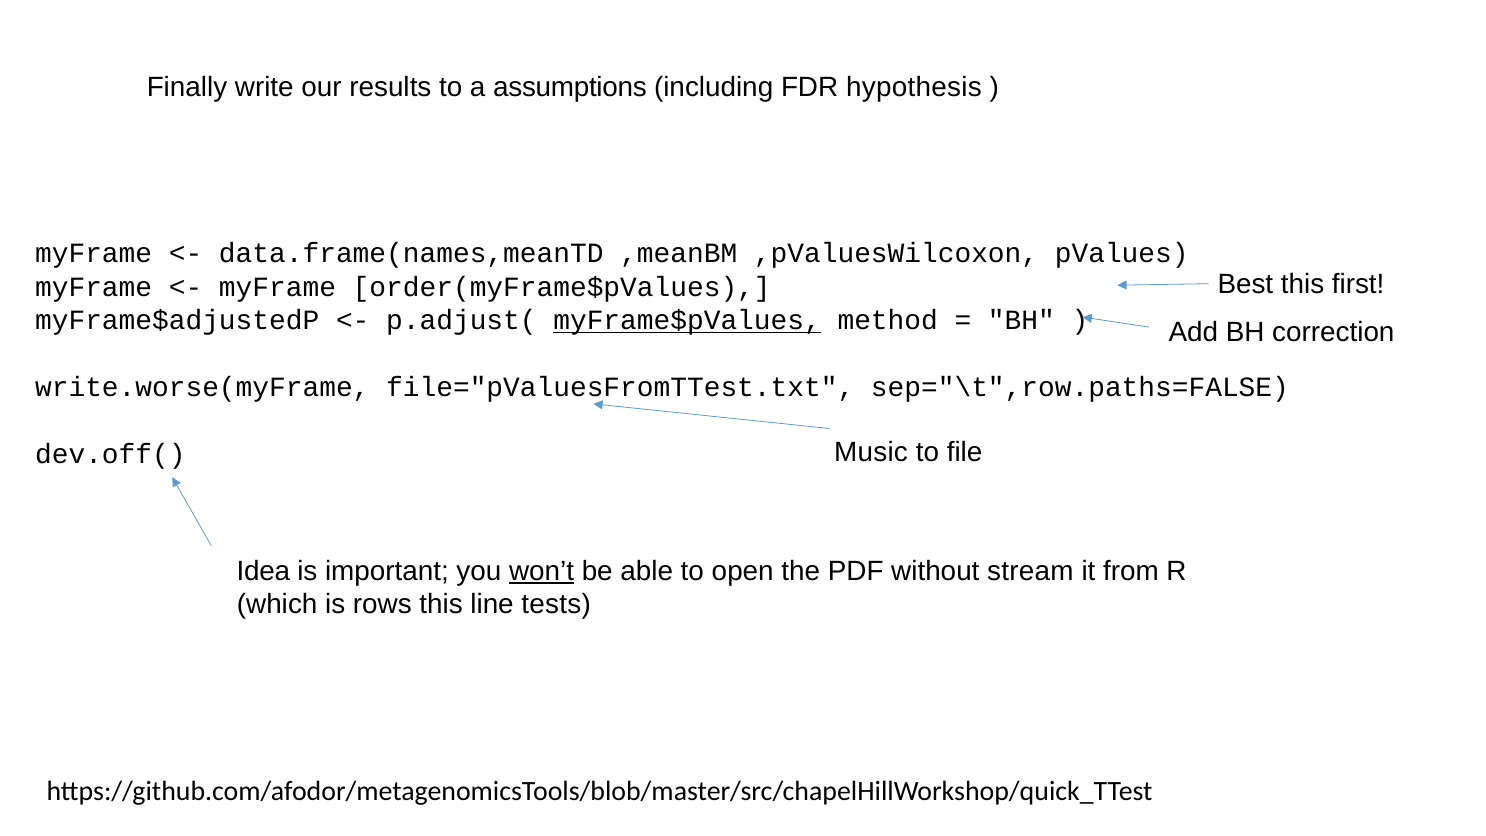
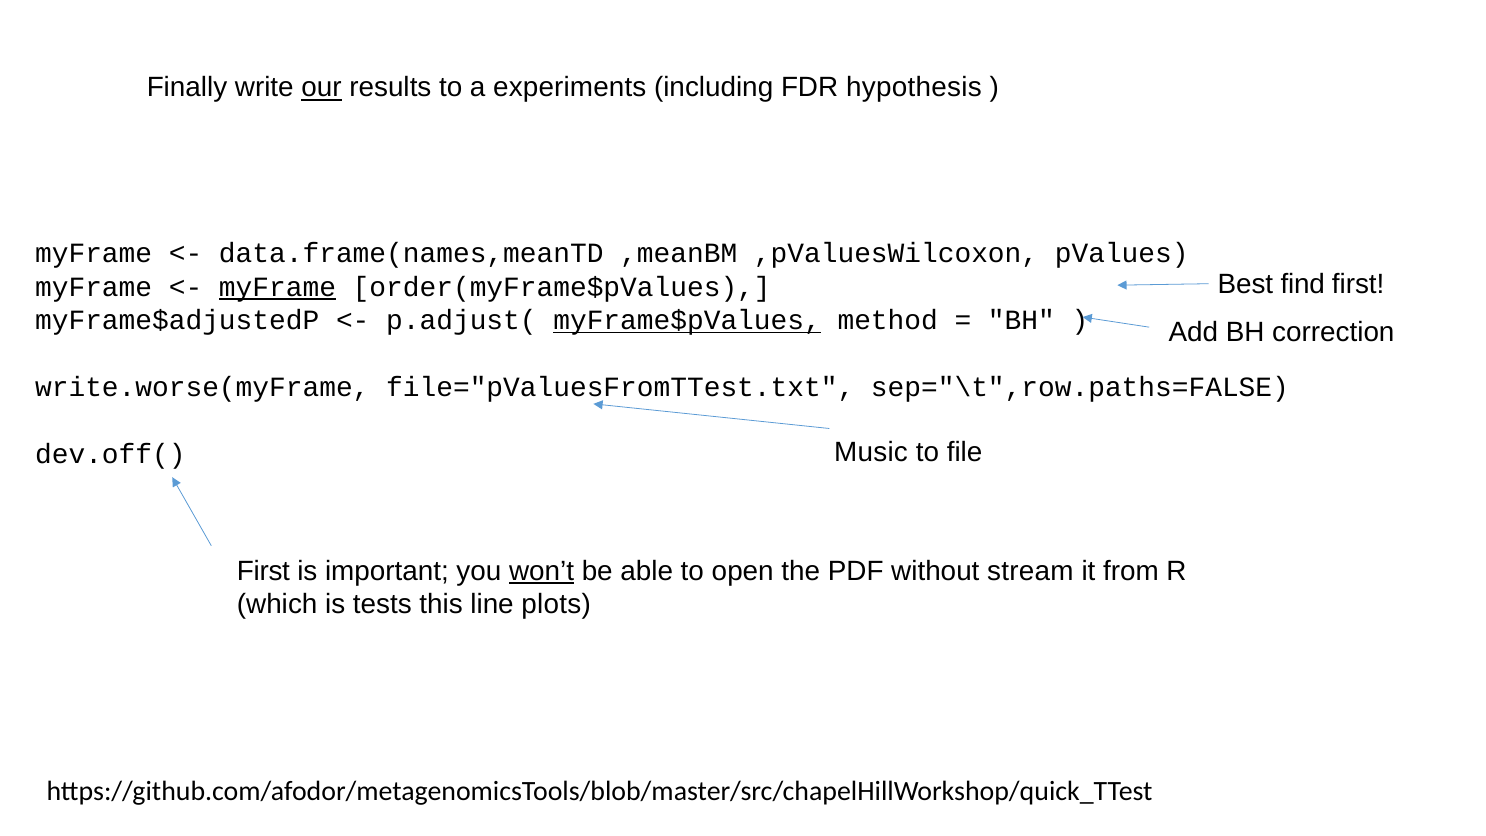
our underline: none -> present (322, 88)
assumptions: assumptions -> experiments (570, 88)
Best this: this -> find (1303, 285)
myFrame underline: none -> present (278, 287)
Idea: Idea -> First (263, 571)
rows: rows -> tests (382, 605)
tests: tests -> plots (556, 605)
